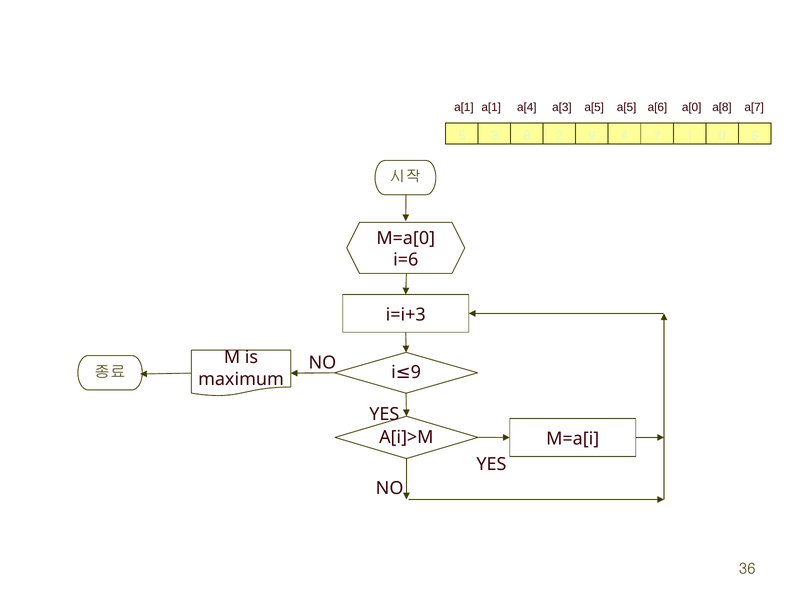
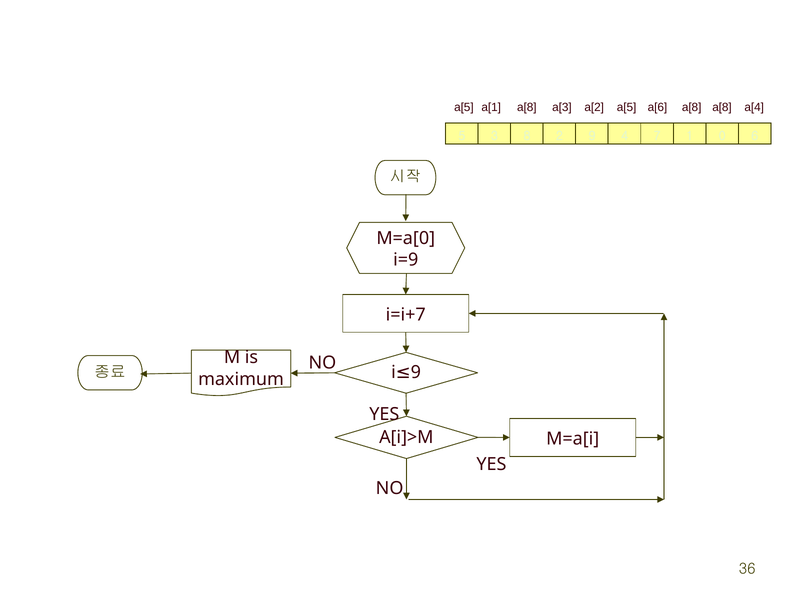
a[1: a[1 -> a[5 (464, 107)
a[1 a[4: a[4 -> a[8 (527, 107)
a[3 a[5: a[5 -> a[2 (594, 107)
a[6 a[0: a[0 -> a[8 (692, 107)
a[7: a[7 -> a[4 (754, 107)
i=6: i=6 -> i=9 (406, 260)
i=i+3: i=i+3 -> i=i+7 (406, 314)
